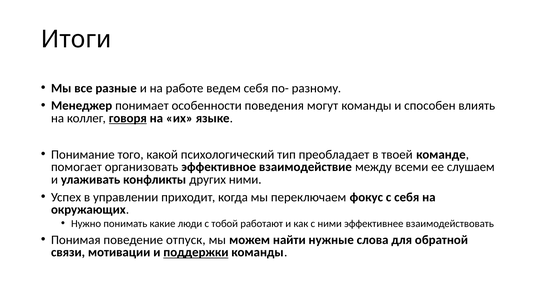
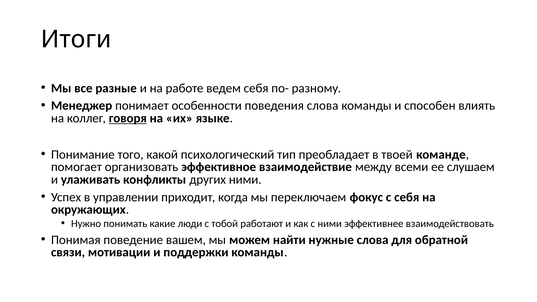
поведения могут: могут -> слова (323, 106)
отпуск: отпуск -> вашем (186, 240)
поддержки underline: present -> none (196, 252)
